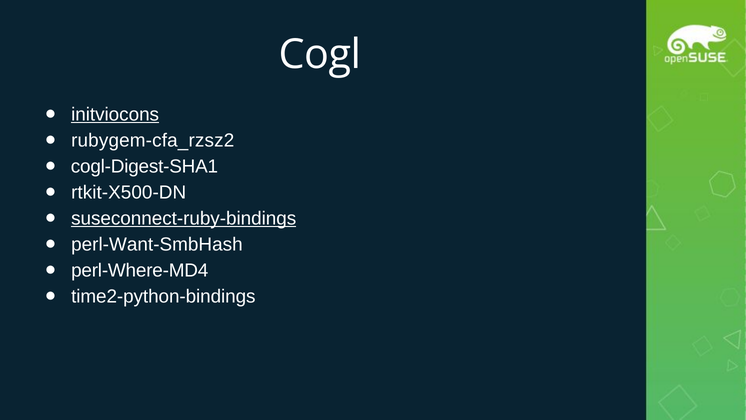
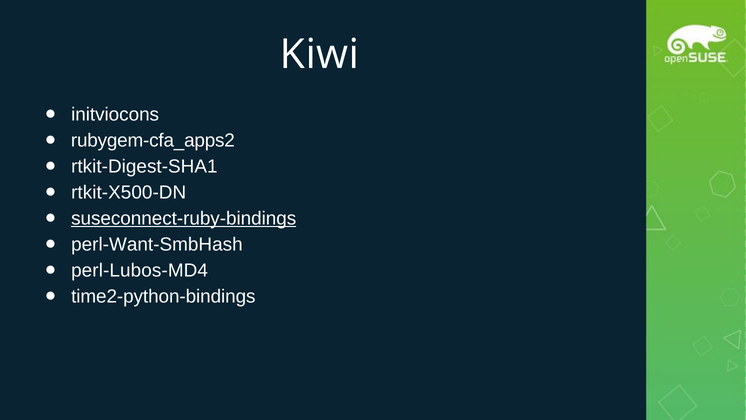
Cogl: Cogl -> Kiwi (320, 55)
initviocons underline: present -> none (115, 114)
rubygem-cfa_rzsz2: rubygem-cfa_rzsz2 -> rubygem-cfa_apps2 (153, 140)
cogl-Digest-SHA1: cogl-Digest-SHA1 -> rtkit-Digest-SHA1 (144, 166)
perl-Where-MD4: perl-Where-MD4 -> perl-Lubos-MD4 (140, 270)
